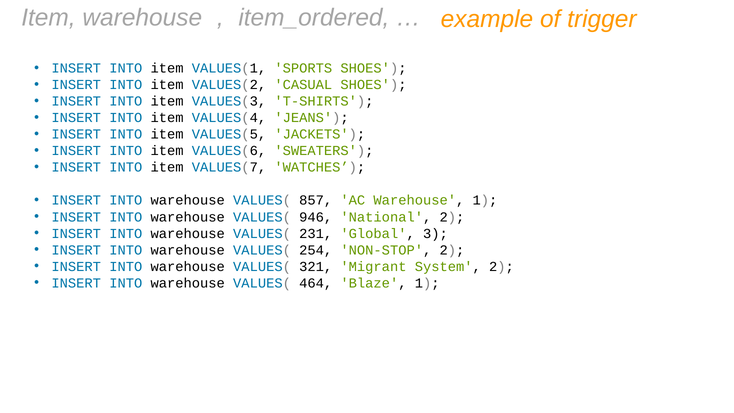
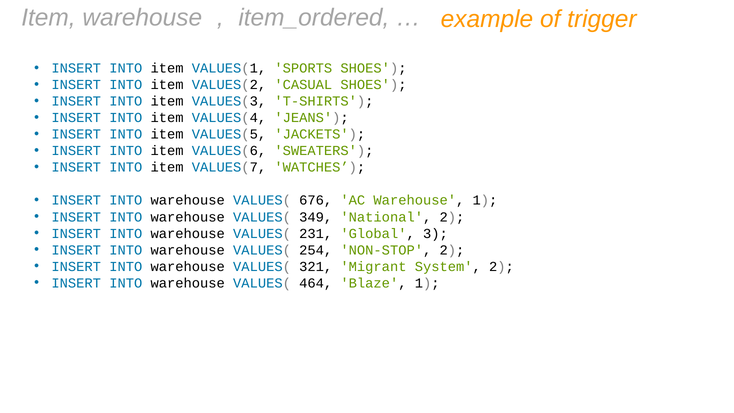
857: 857 -> 676 (316, 200)
946: 946 -> 349 (316, 217)
